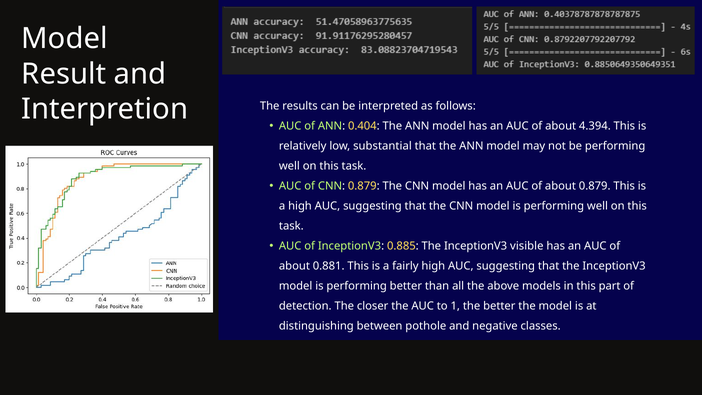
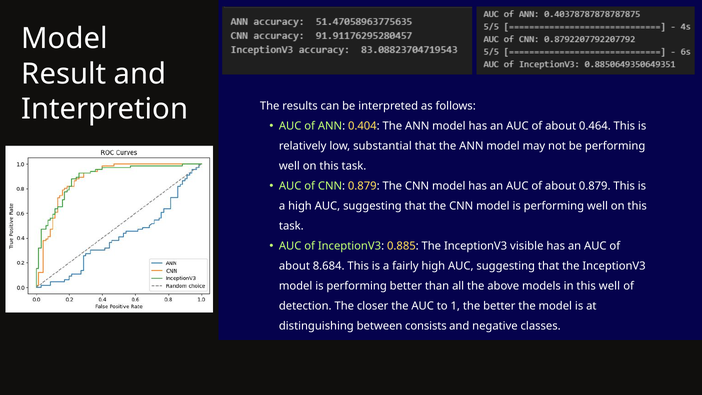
4.394: 4.394 -> 0.464 (595, 126)
0.881: 0.881 -> 8.684 (329, 266)
this part: part -> well (609, 286)
pothole: pothole -> consists (426, 326)
